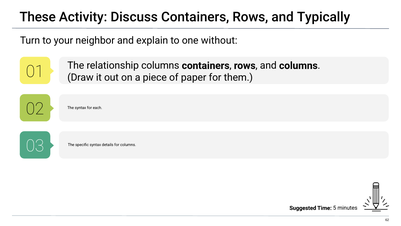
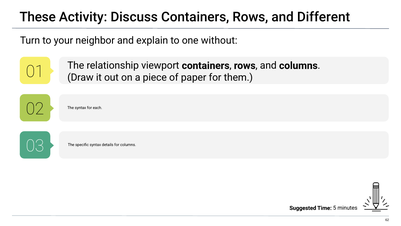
Typically: Typically -> Different (324, 17)
relationship columns: columns -> viewport (160, 65)
